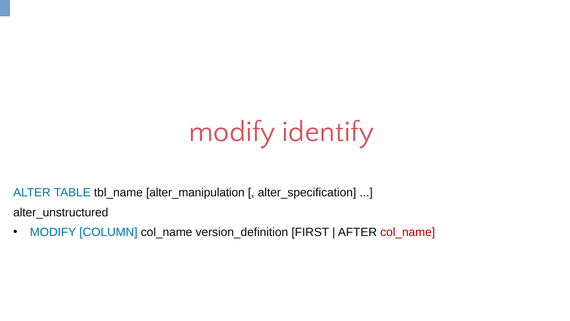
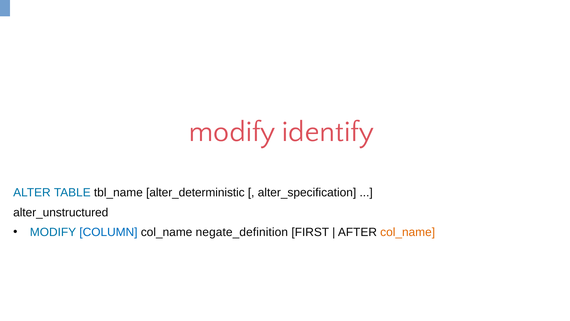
alter_manipulation: alter_manipulation -> alter_deterministic (195, 192)
version_definition: version_definition -> negate_definition (242, 232)
col_name colour: red -> orange (408, 232)
